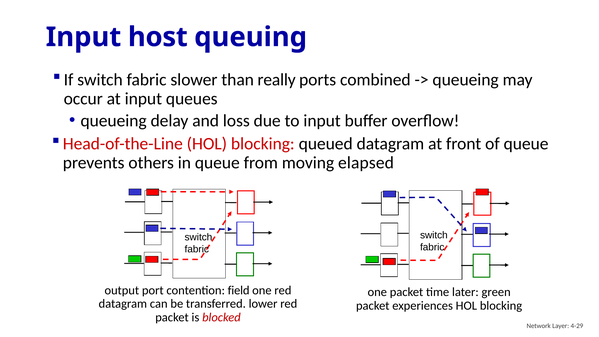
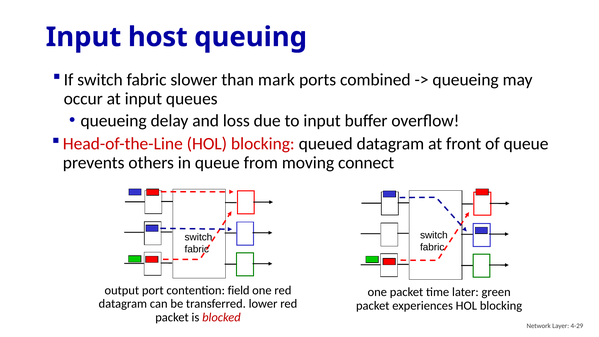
really: really -> mark (276, 80)
elapsed: elapsed -> connect (366, 163)
